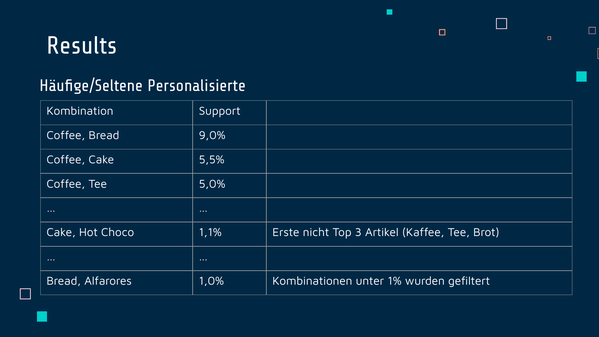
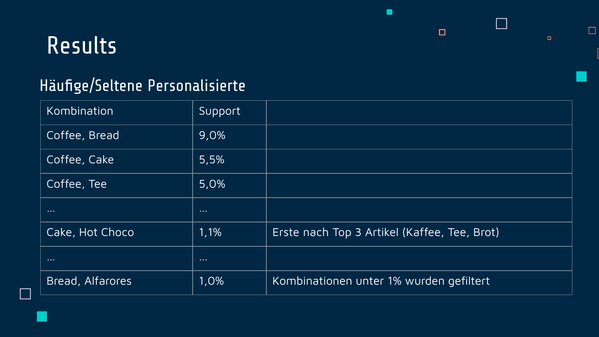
nicht: nicht -> nach (316, 232)
